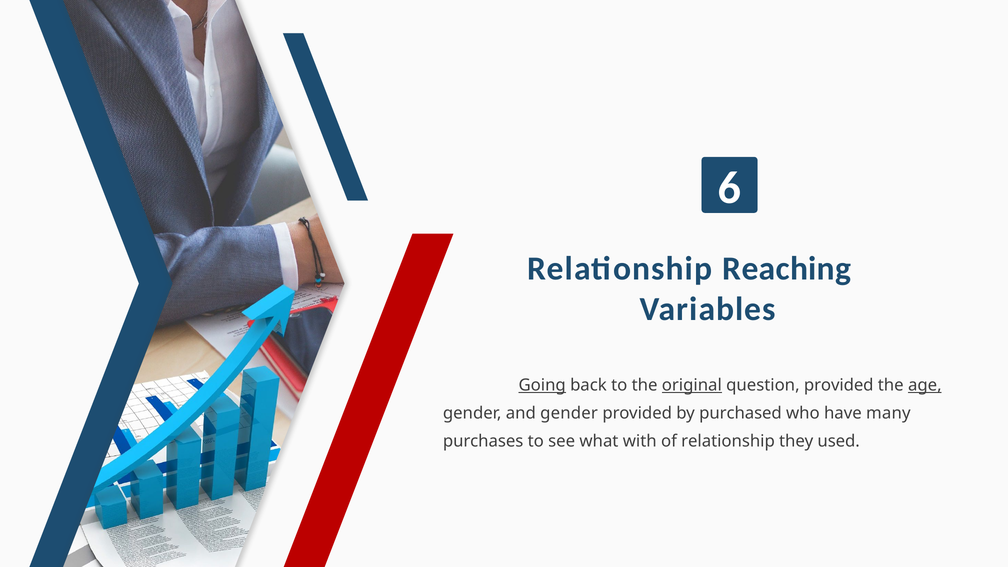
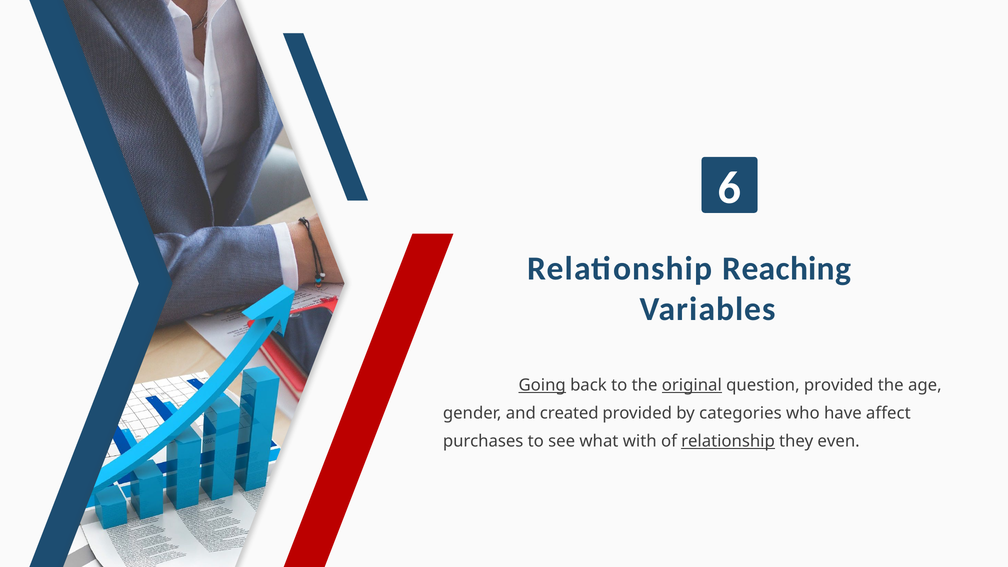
age underline: present -> none (925, 385)
and gender: gender -> created (569, 413)
purchased: purchased -> categories (740, 413)
many: many -> affect (888, 413)
relationship underline: none -> present (728, 441)
used: used -> even (839, 441)
